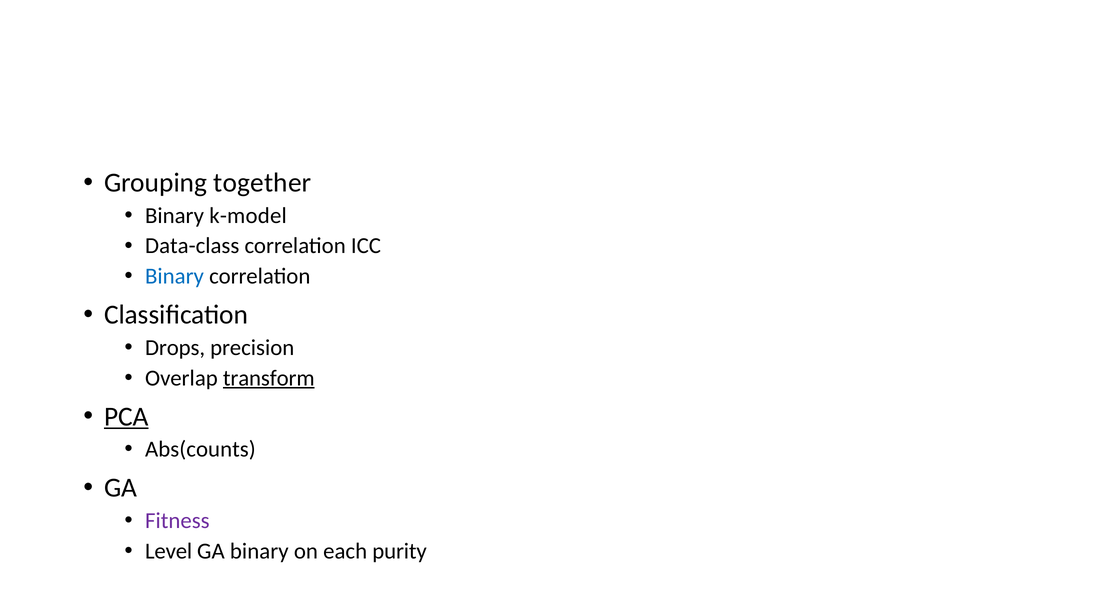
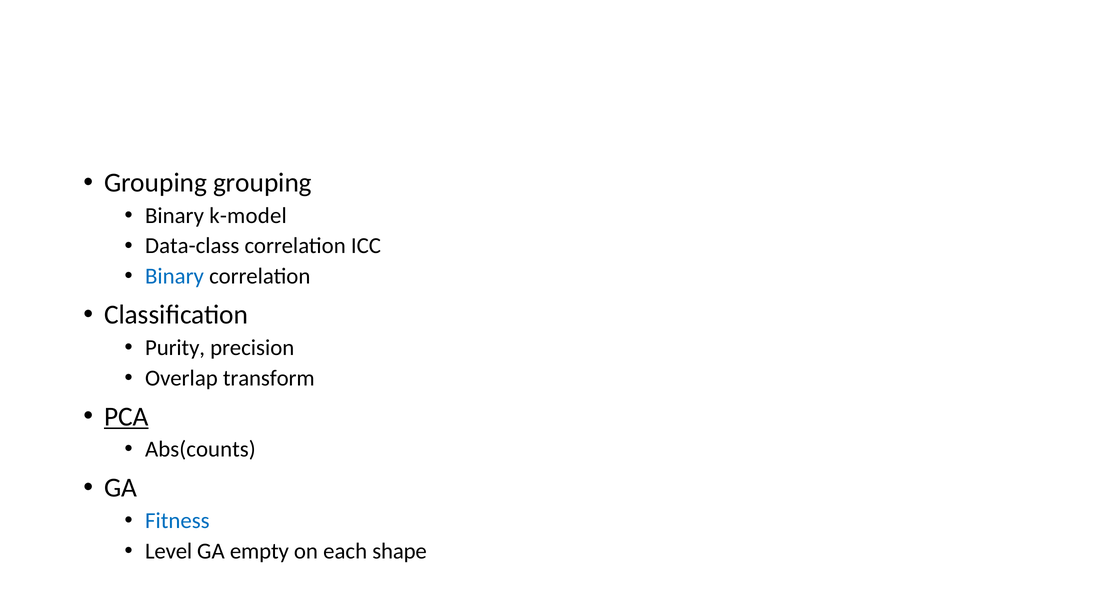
Grouping together: together -> grouping (262, 183)
Drops: Drops -> Purity (175, 348)
transform underline: present -> none (269, 378)
Fitness colour: purple -> blue (177, 521)
GA binary: binary -> empty (259, 551)
purity: purity -> shape (400, 551)
